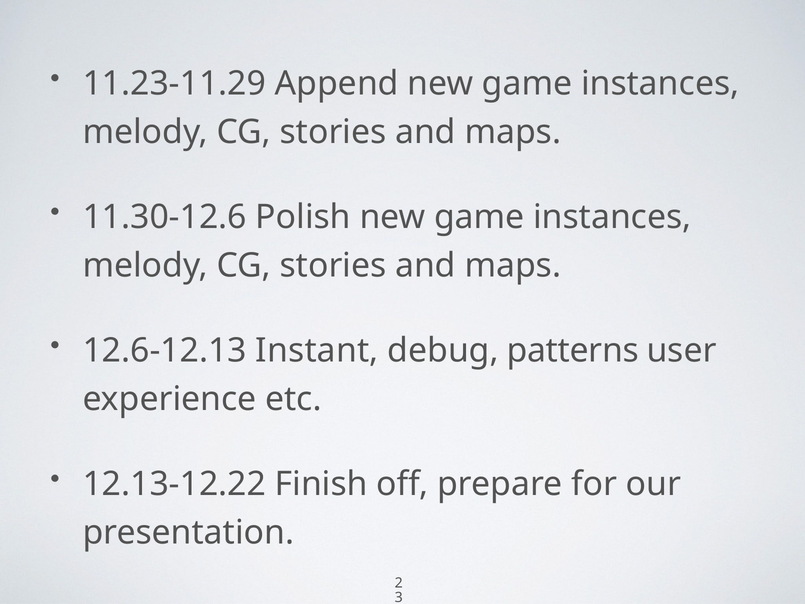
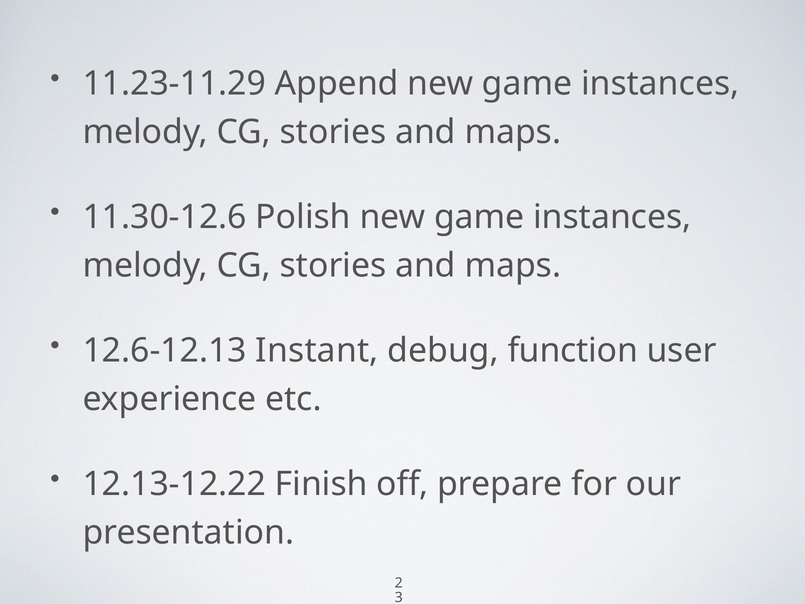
patterns: patterns -> function (573, 350)
